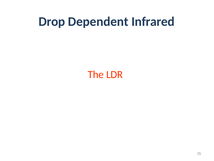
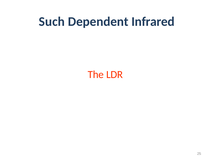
Drop: Drop -> Such (52, 22)
